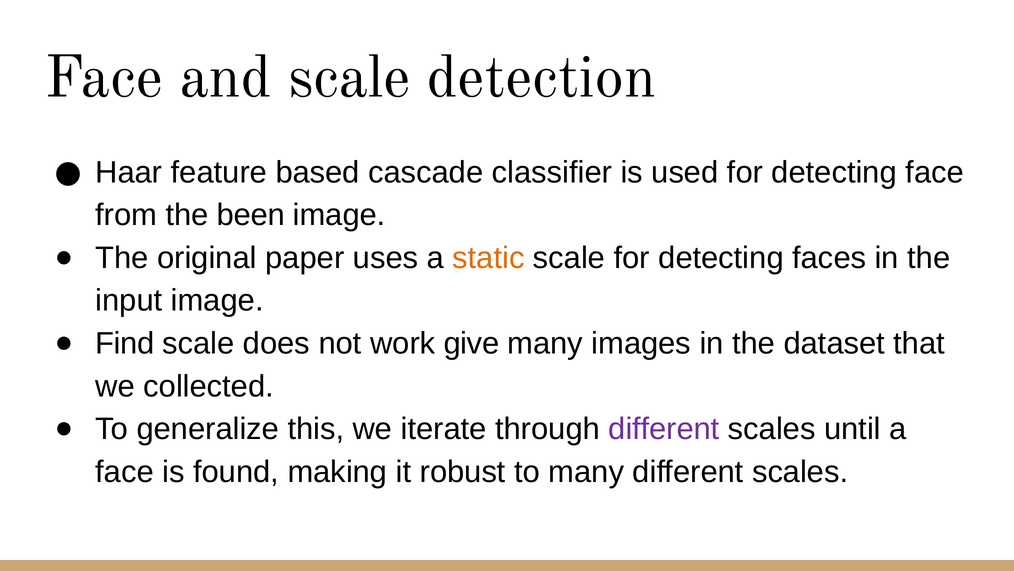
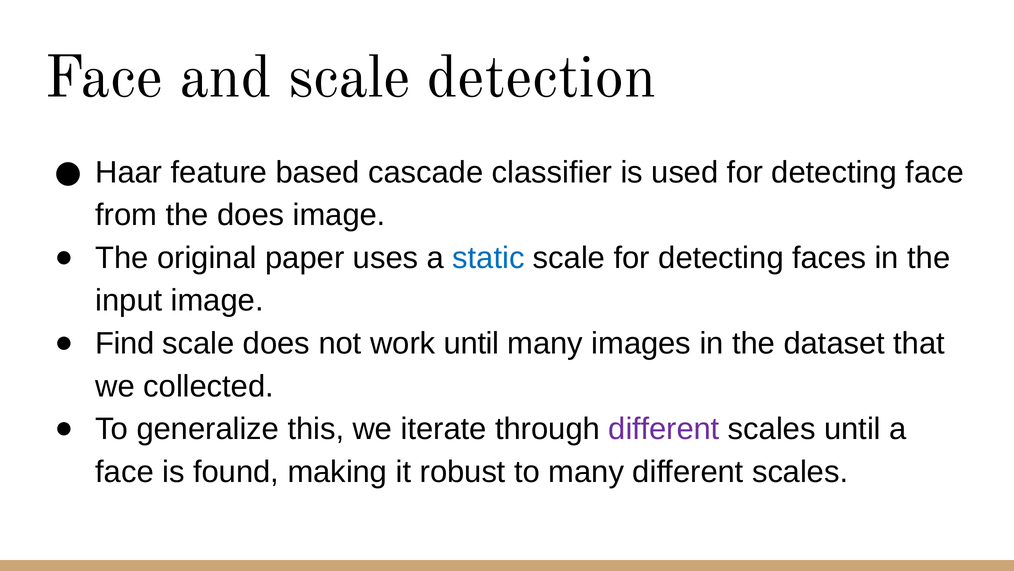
the been: been -> does (251, 215)
static colour: orange -> blue (488, 258)
work give: give -> until (471, 343)
